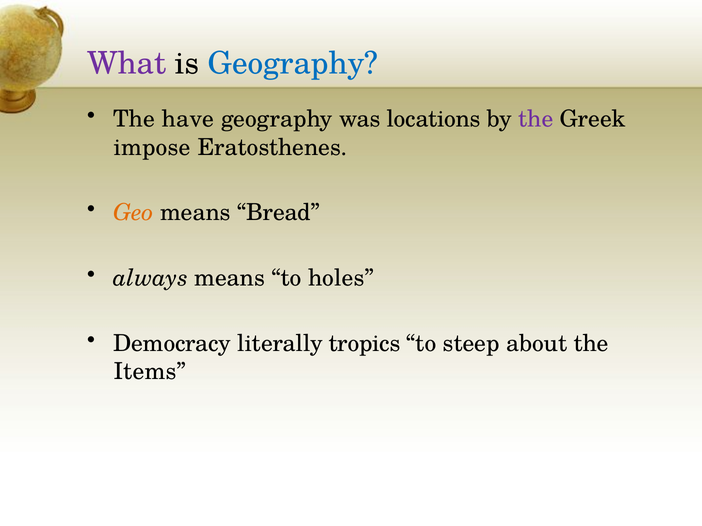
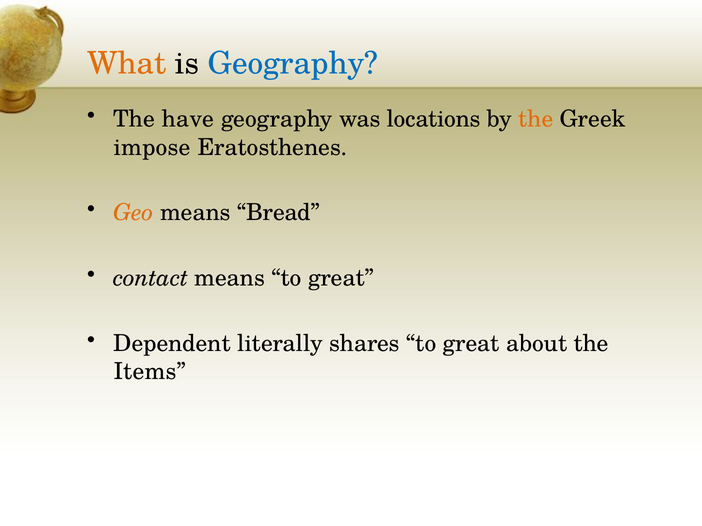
What colour: purple -> orange (127, 64)
the colour: purple -> orange (536, 119)
always: always -> contact (151, 278)
means to holes: holes -> great (341, 278)
Democracy: Democracy -> Dependent (172, 344)
tropics: tropics -> shares (364, 344)
steep: steep -> great (471, 344)
